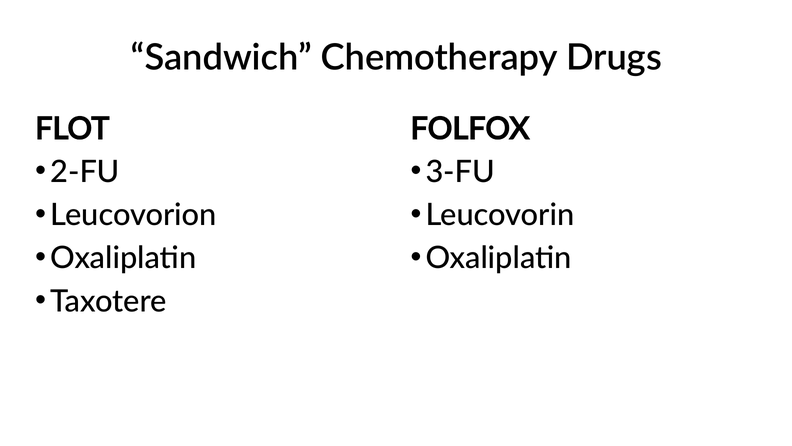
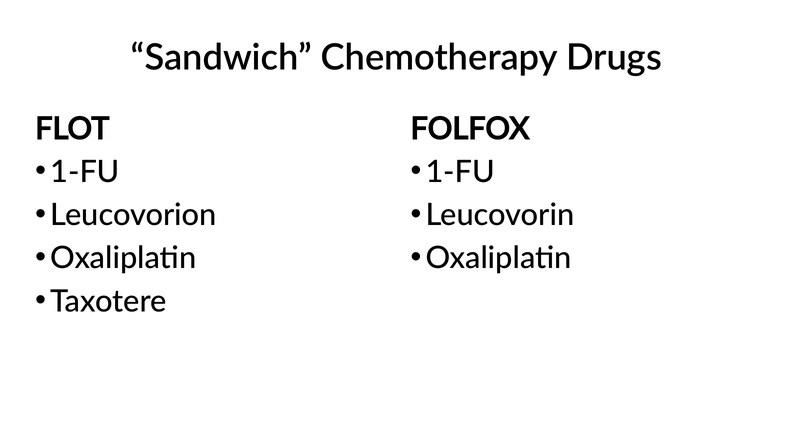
2-FU: 2-FU -> 1-FU (85, 172)
3-FU: 3-FU -> 1-FU (460, 172)
